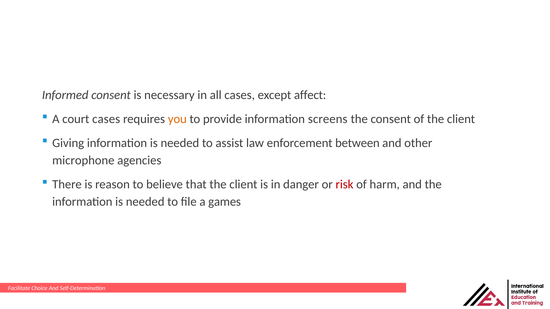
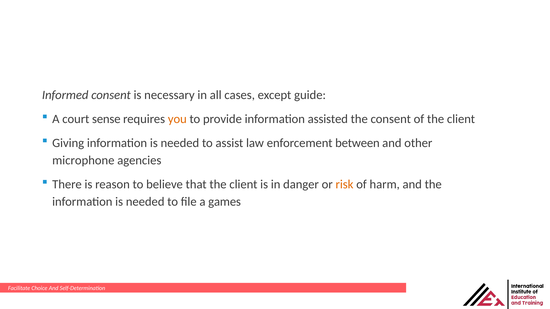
affect: affect -> guide (310, 95)
court cases: cases -> sense (106, 119)
screens: screens -> assisted (328, 119)
risk colour: red -> orange (345, 185)
